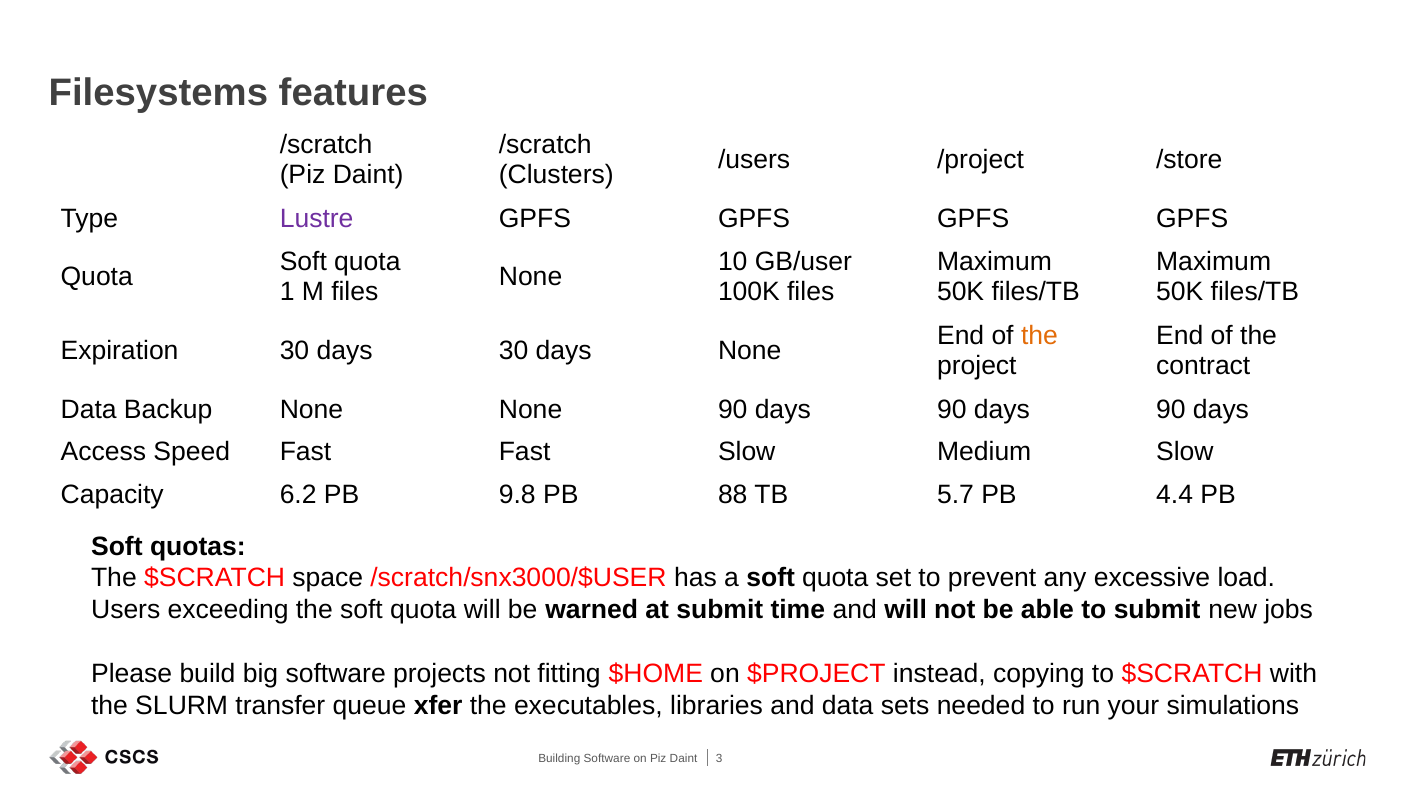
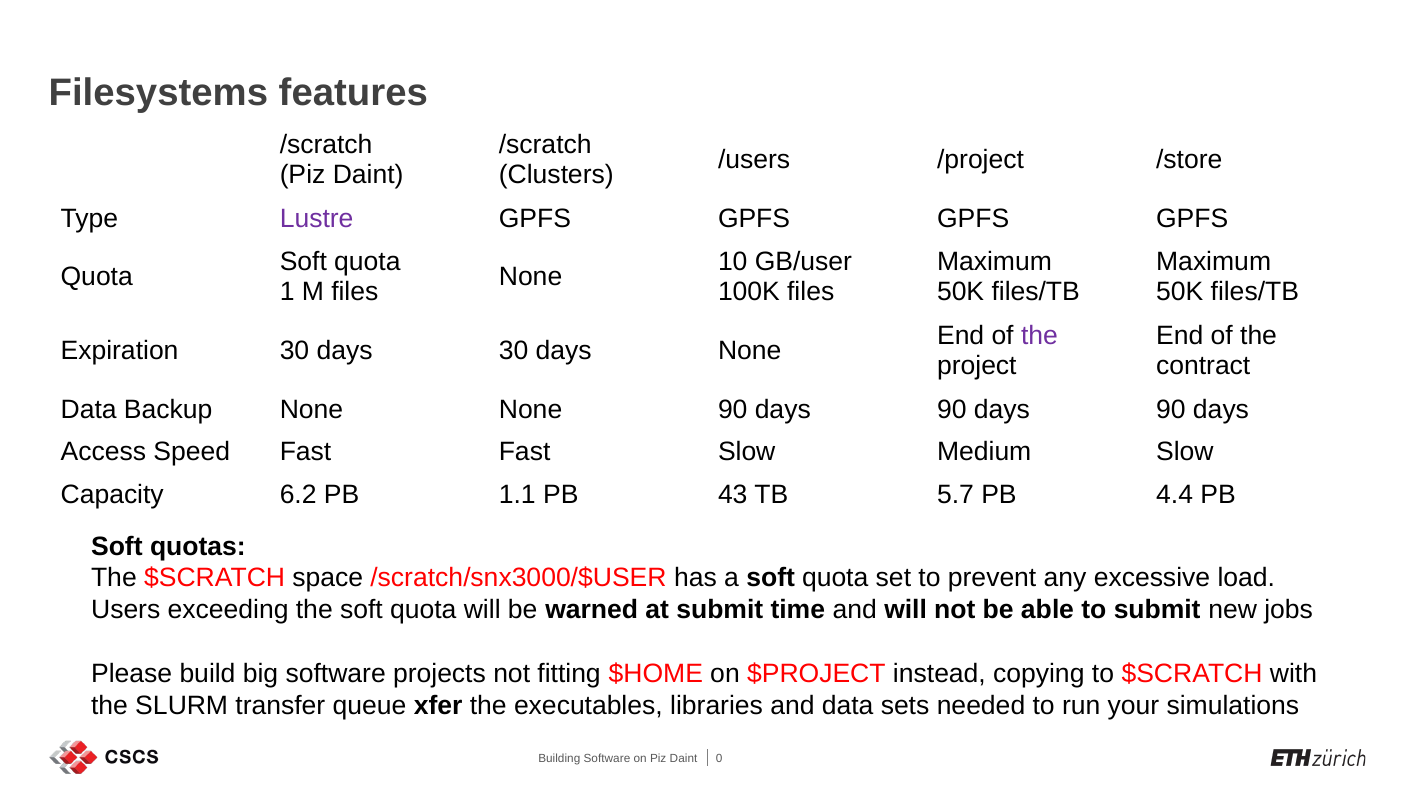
the colour: orange -> purple (1039, 336)
9.8: 9.8 -> 1.1 (517, 494)
88: 88 -> 43 (733, 494)
3: 3 -> 0 (719, 758)
